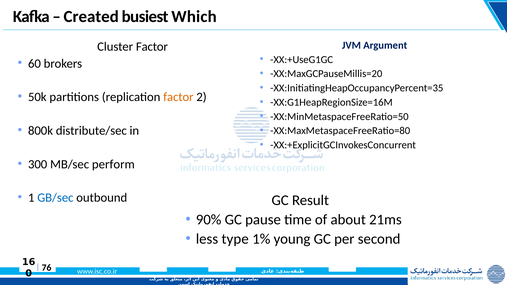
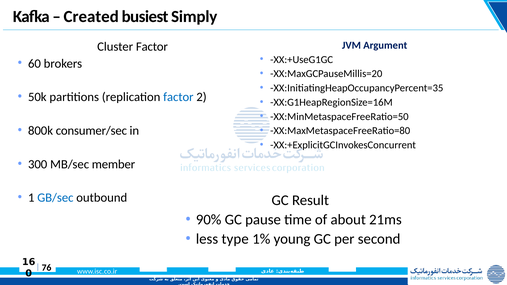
Which: Which -> Simply (194, 17)
factor colour: orange -> blue (178, 97)
distribute/sec: distribute/sec -> consumer/sec (91, 131)
perform: perform -> member (113, 164)
